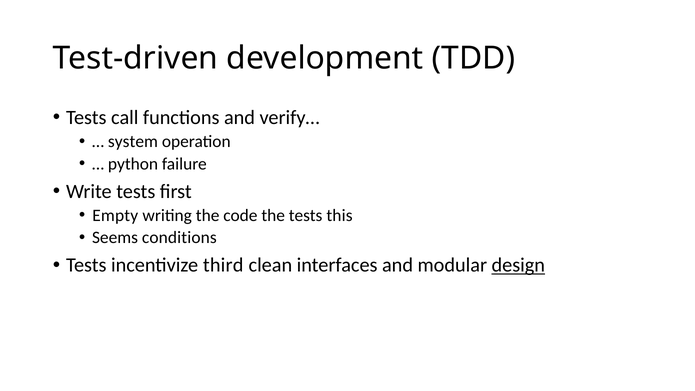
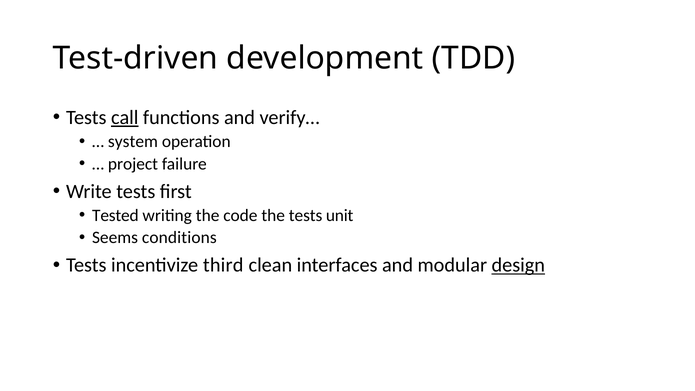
call underline: none -> present (125, 118)
python: python -> project (133, 164)
Empty: Empty -> Tested (115, 215)
this: this -> unit (340, 215)
